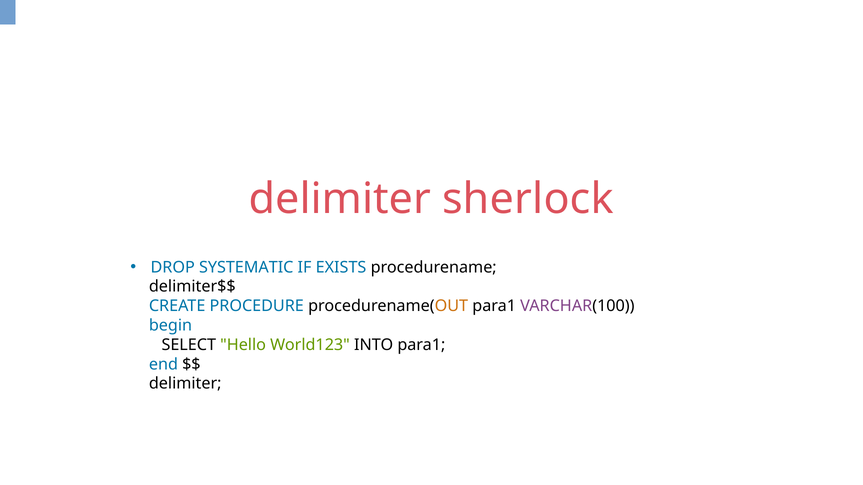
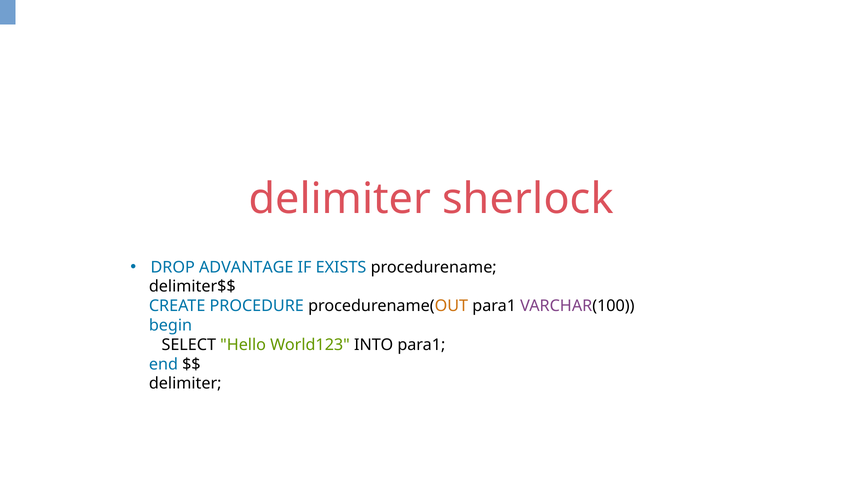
SYSTEMATIC: SYSTEMATIC -> ADVANTAGE (246, 267)
